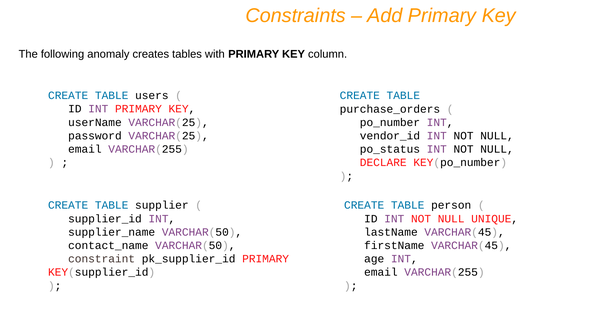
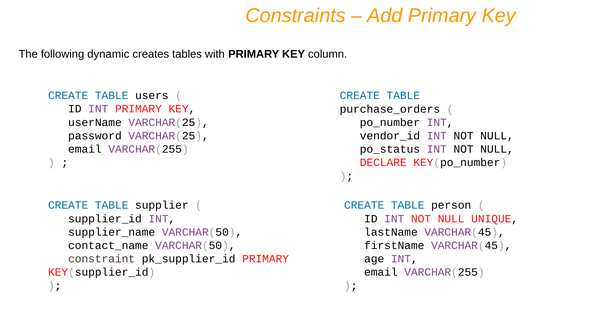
anomaly: anomaly -> dynamic (108, 54)
